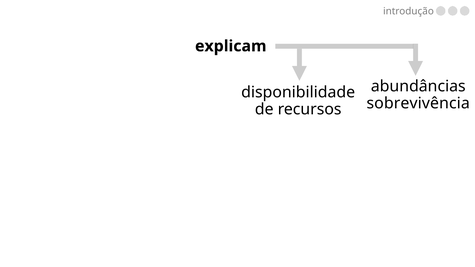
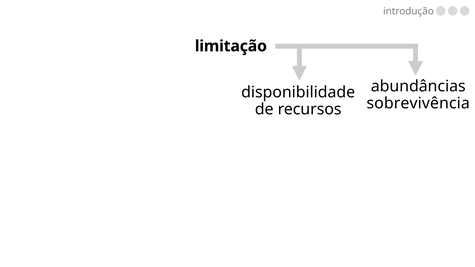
explicam: explicam -> limitação (231, 46)
